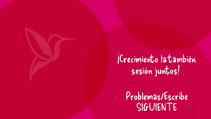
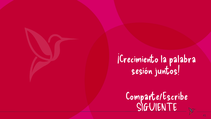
también: también -> palabra (183, 59)
Problemas/Escribe: Problemas/Escribe -> Comparte/Escribe (157, 96)
